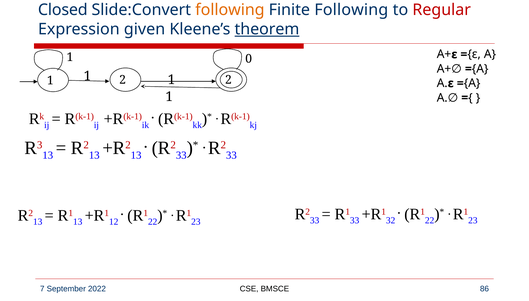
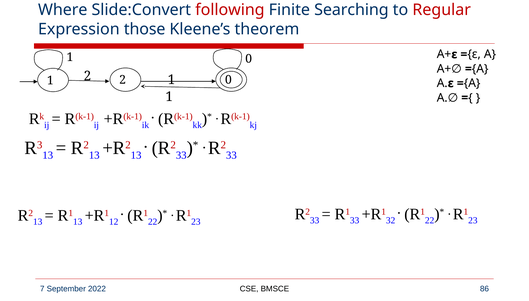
Closed: Closed -> Where (63, 10)
following colour: orange -> red (230, 10)
Finite Following: Following -> Searching (351, 10)
given: given -> those (145, 29)
theorem underline: present -> none (267, 29)
2: 2 -> 0 (228, 80)
1: 1 -> 2 (87, 76)
